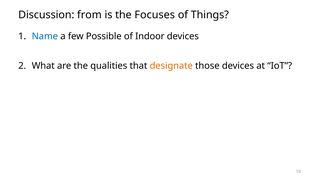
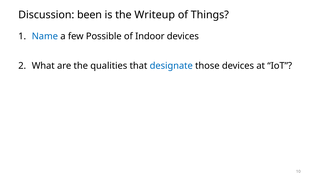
from: from -> been (90, 15)
Focuses: Focuses -> Writeup (155, 15)
designate colour: orange -> blue (171, 65)
